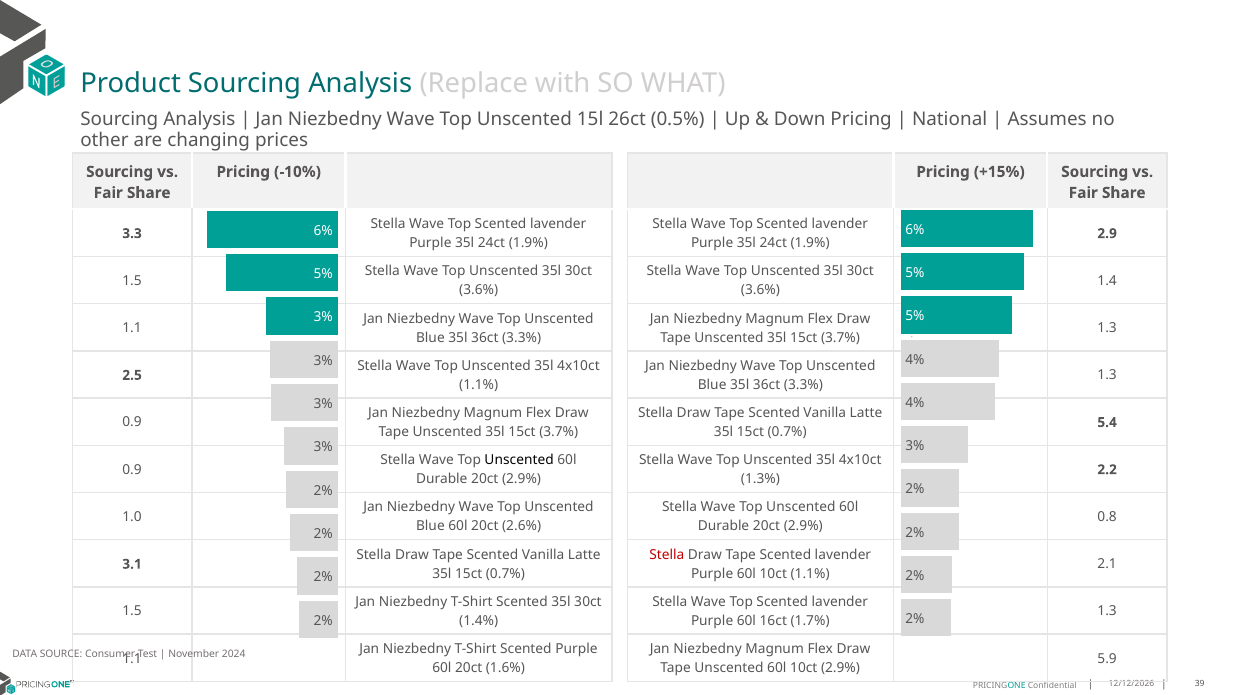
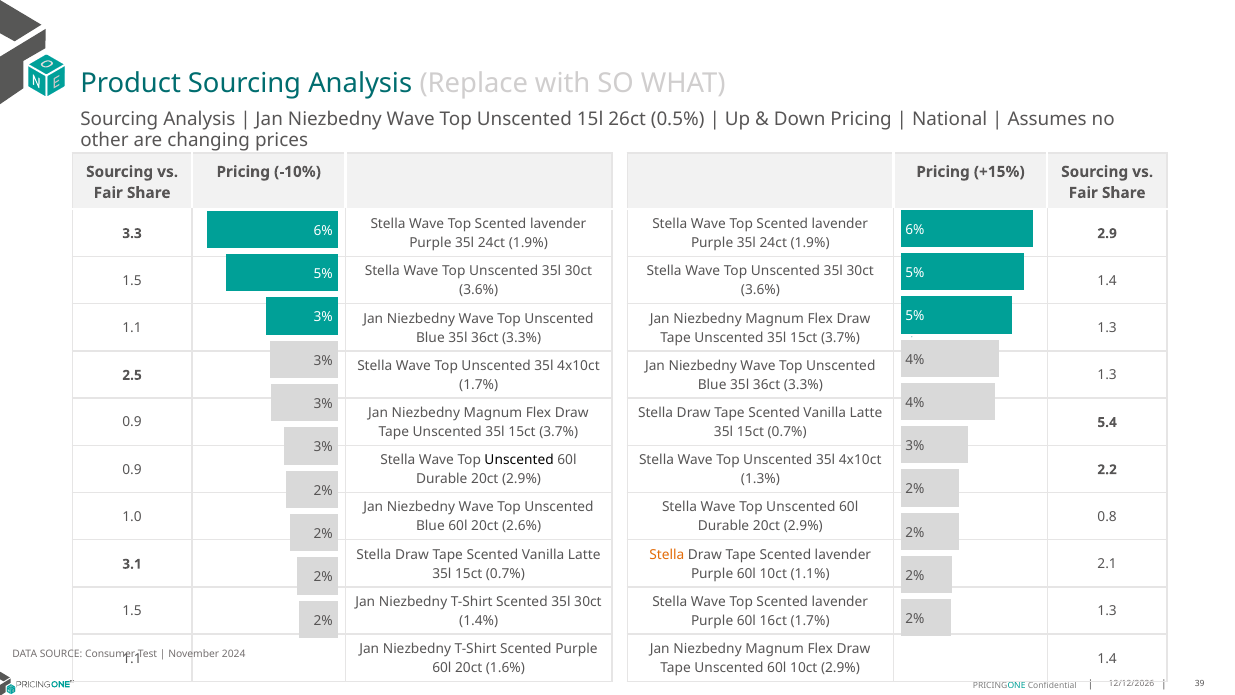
1.1%: 1.1% -> 1.7% (479, 385)
Stella colour: red -> orange (667, 554)
5.9: 5.9 -> 1.4 (1107, 658)
